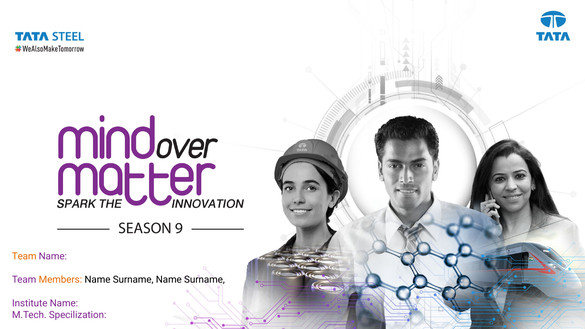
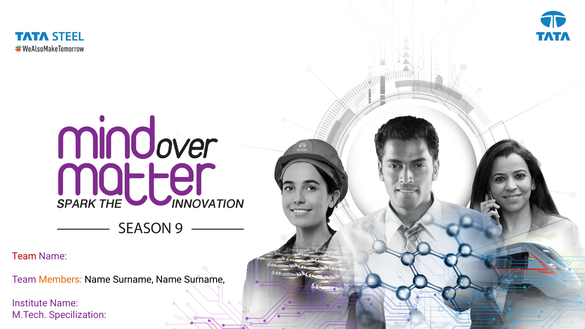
Team colour: orange -> red (24, 256)
